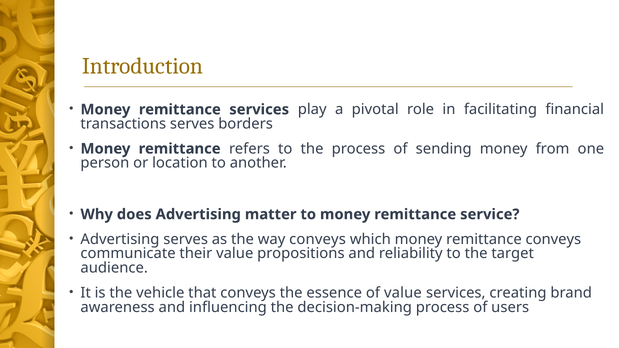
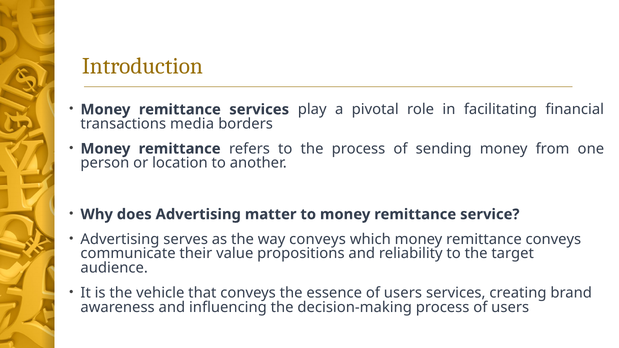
transactions serves: serves -> media (192, 124)
essence of value: value -> users (403, 293)
